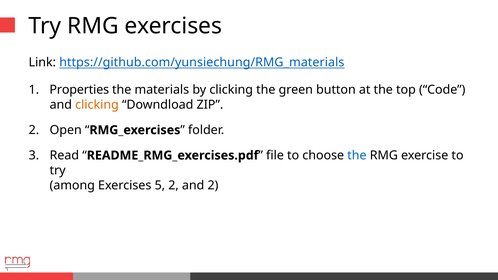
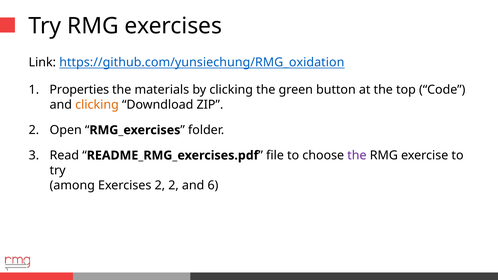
https://github.com/yunsiechung/RMG_materials: https://github.com/yunsiechung/RMG_materials -> https://github.com/yunsiechung/RMG_oxidation (202, 63)
the colour: blue -> purple (357, 155)
Exercises 5: 5 -> 2 (160, 185)
and 2: 2 -> 6 (213, 185)
